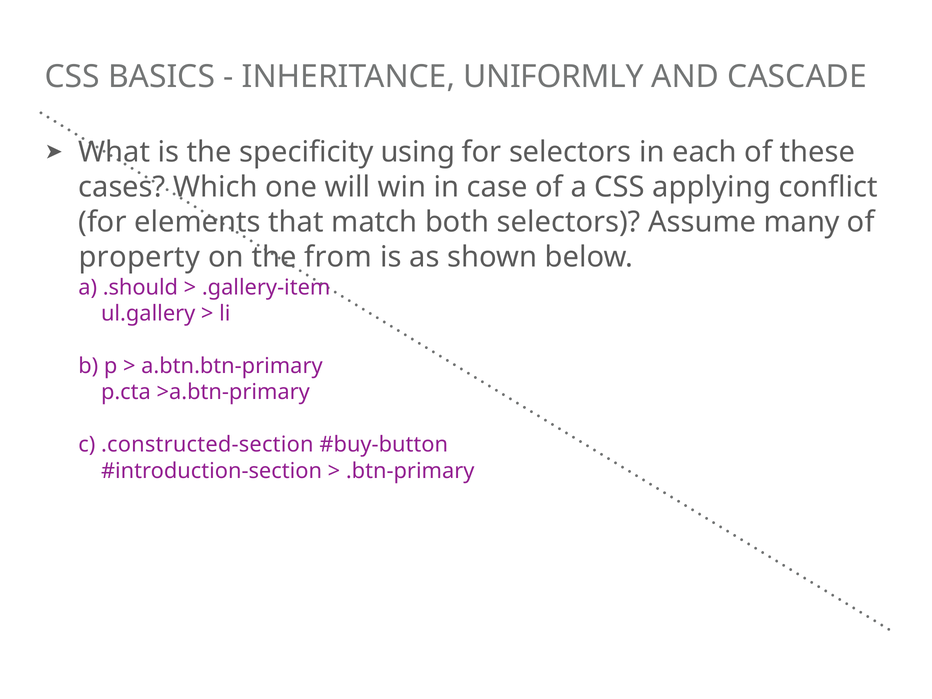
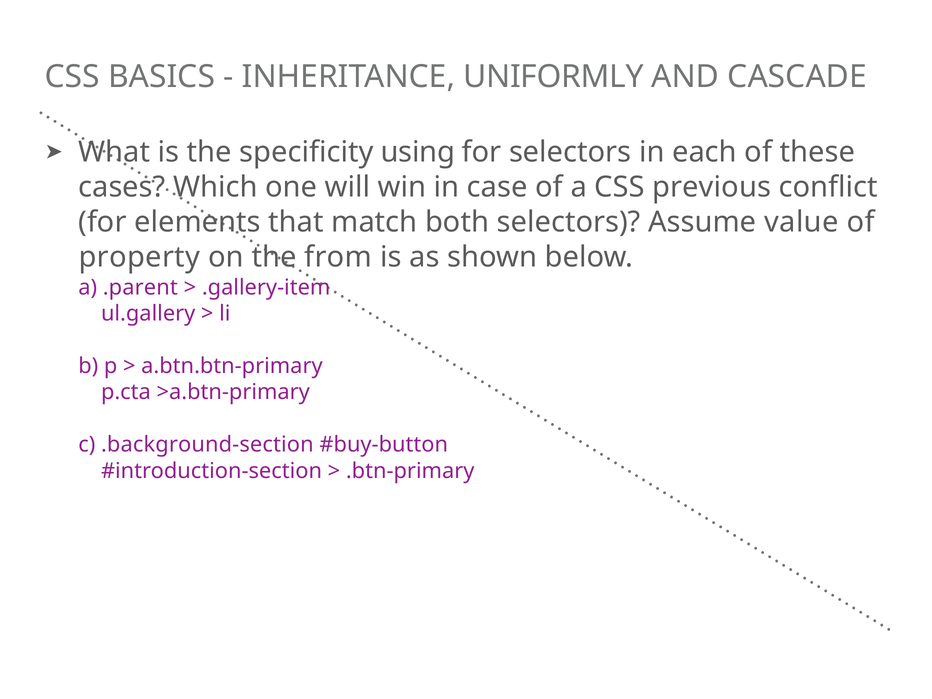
applying: applying -> previous (712, 187)
many: many -> value (802, 222)
.should: .should -> .parent (140, 287)
.constructed-section: .constructed-section -> .background-section (207, 445)
